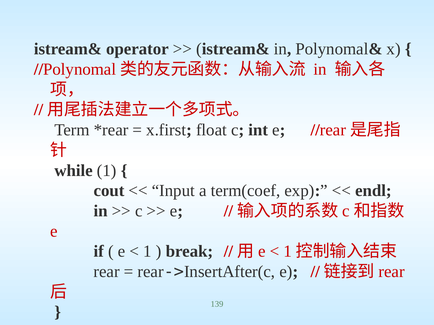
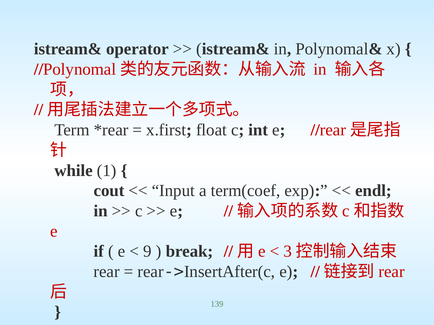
1: 1 -> 9 (147, 252)
1: 1 -> 3 (288, 252)
